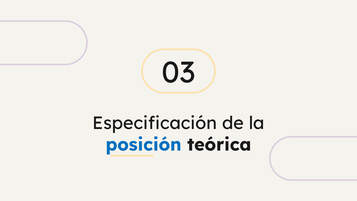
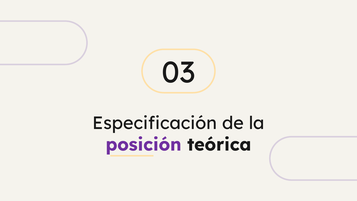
posición colour: blue -> purple (144, 145)
